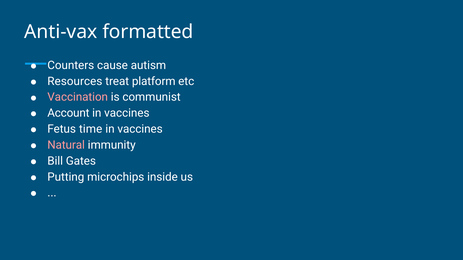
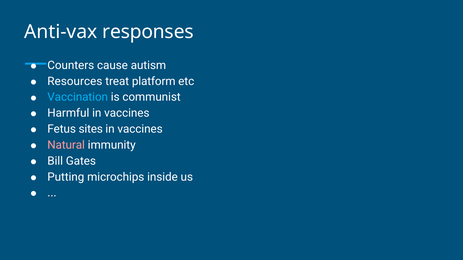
formatted: formatted -> responses (148, 32)
Vaccination colour: pink -> light blue (78, 97)
Account: Account -> Harmful (68, 113)
time: time -> sites (91, 129)
